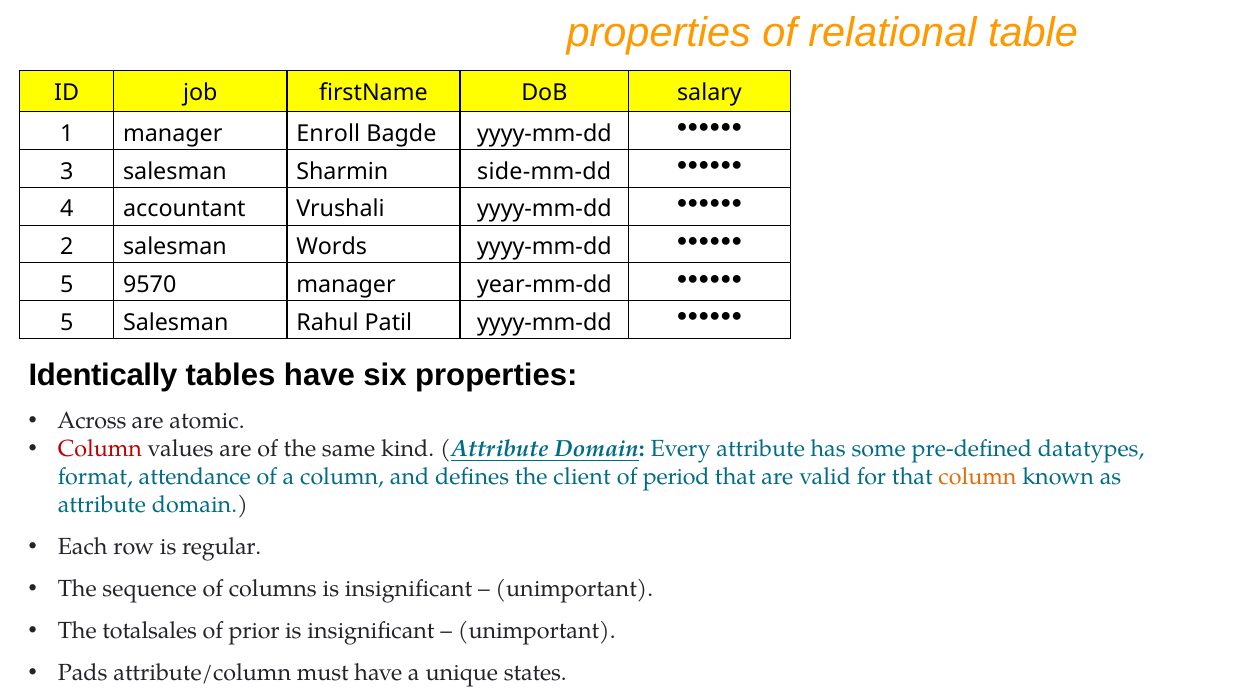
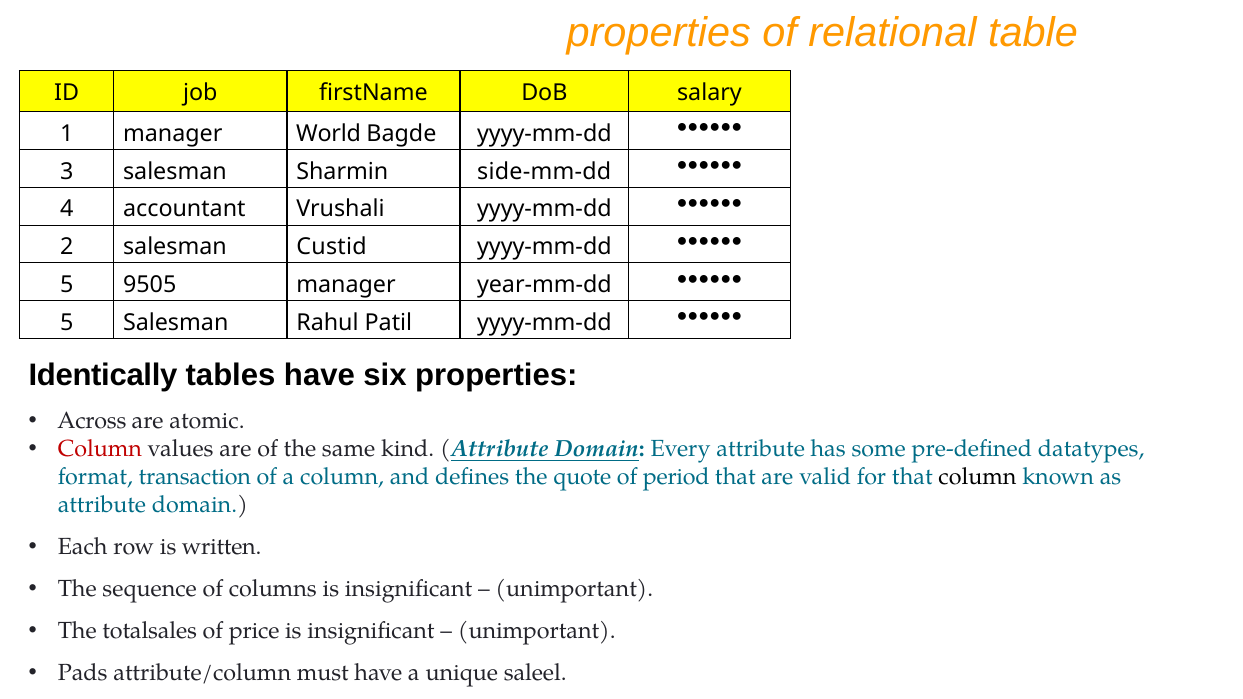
Enroll: Enroll -> World (328, 134)
Words: Words -> Custid (332, 247)
9570: 9570 -> 9505 (150, 285)
attendance: attendance -> transaction (195, 477)
client: client -> quote (582, 477)
column colour: orange -> black (977, 477)
regular: regular -> written (222, 547)
prior: prior -> price (254, 631)
states: states -> saleel (535, 673)
